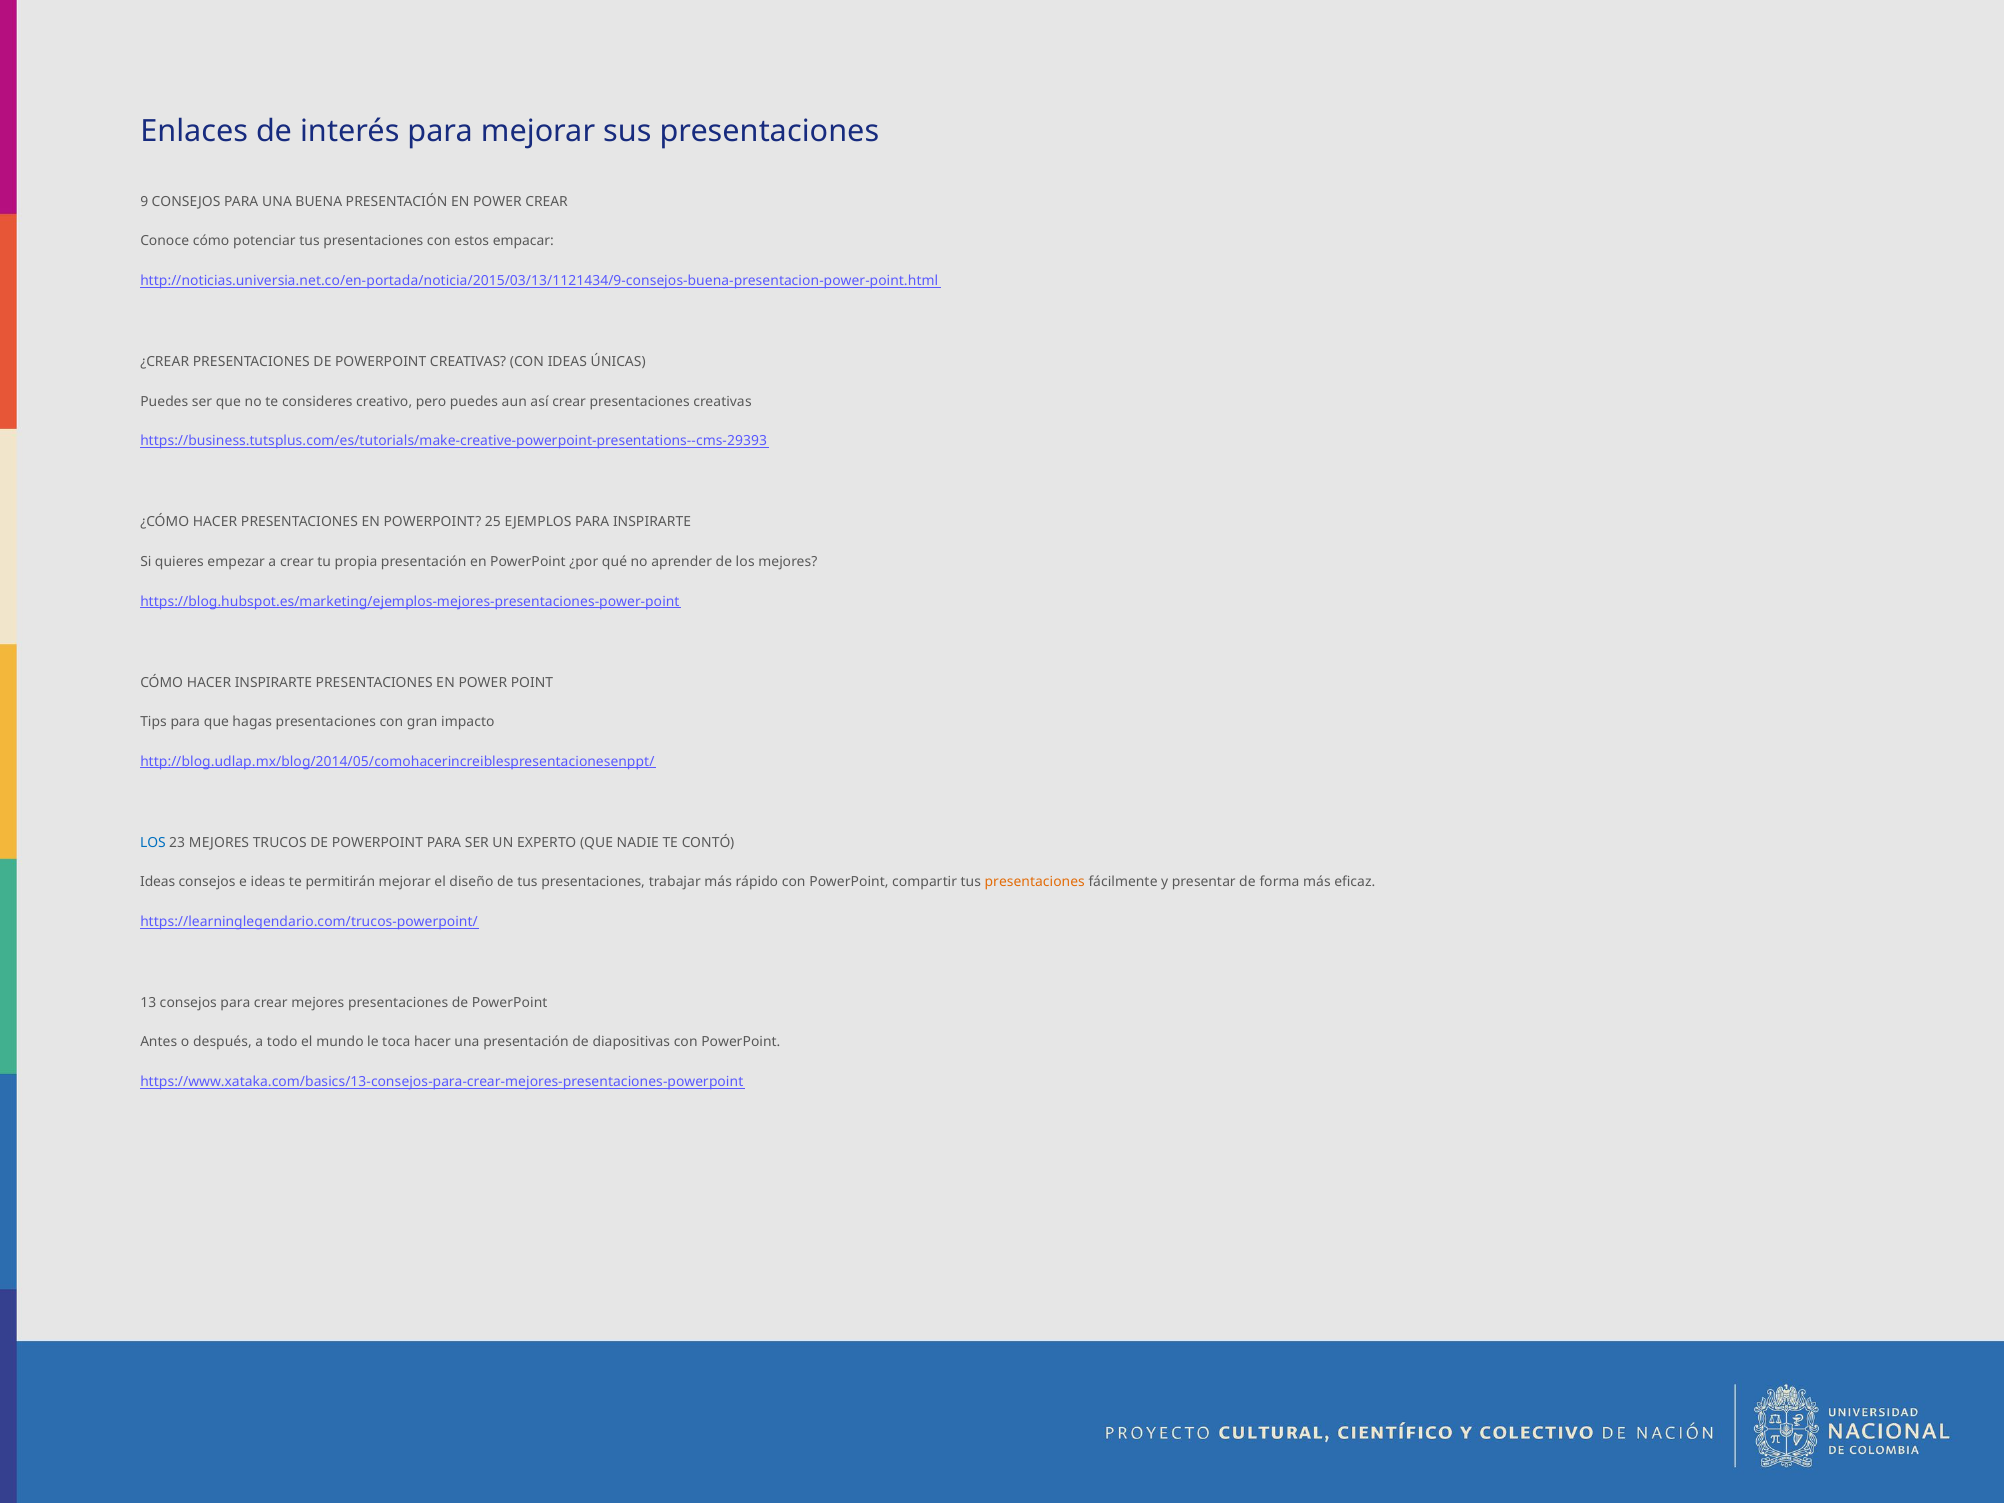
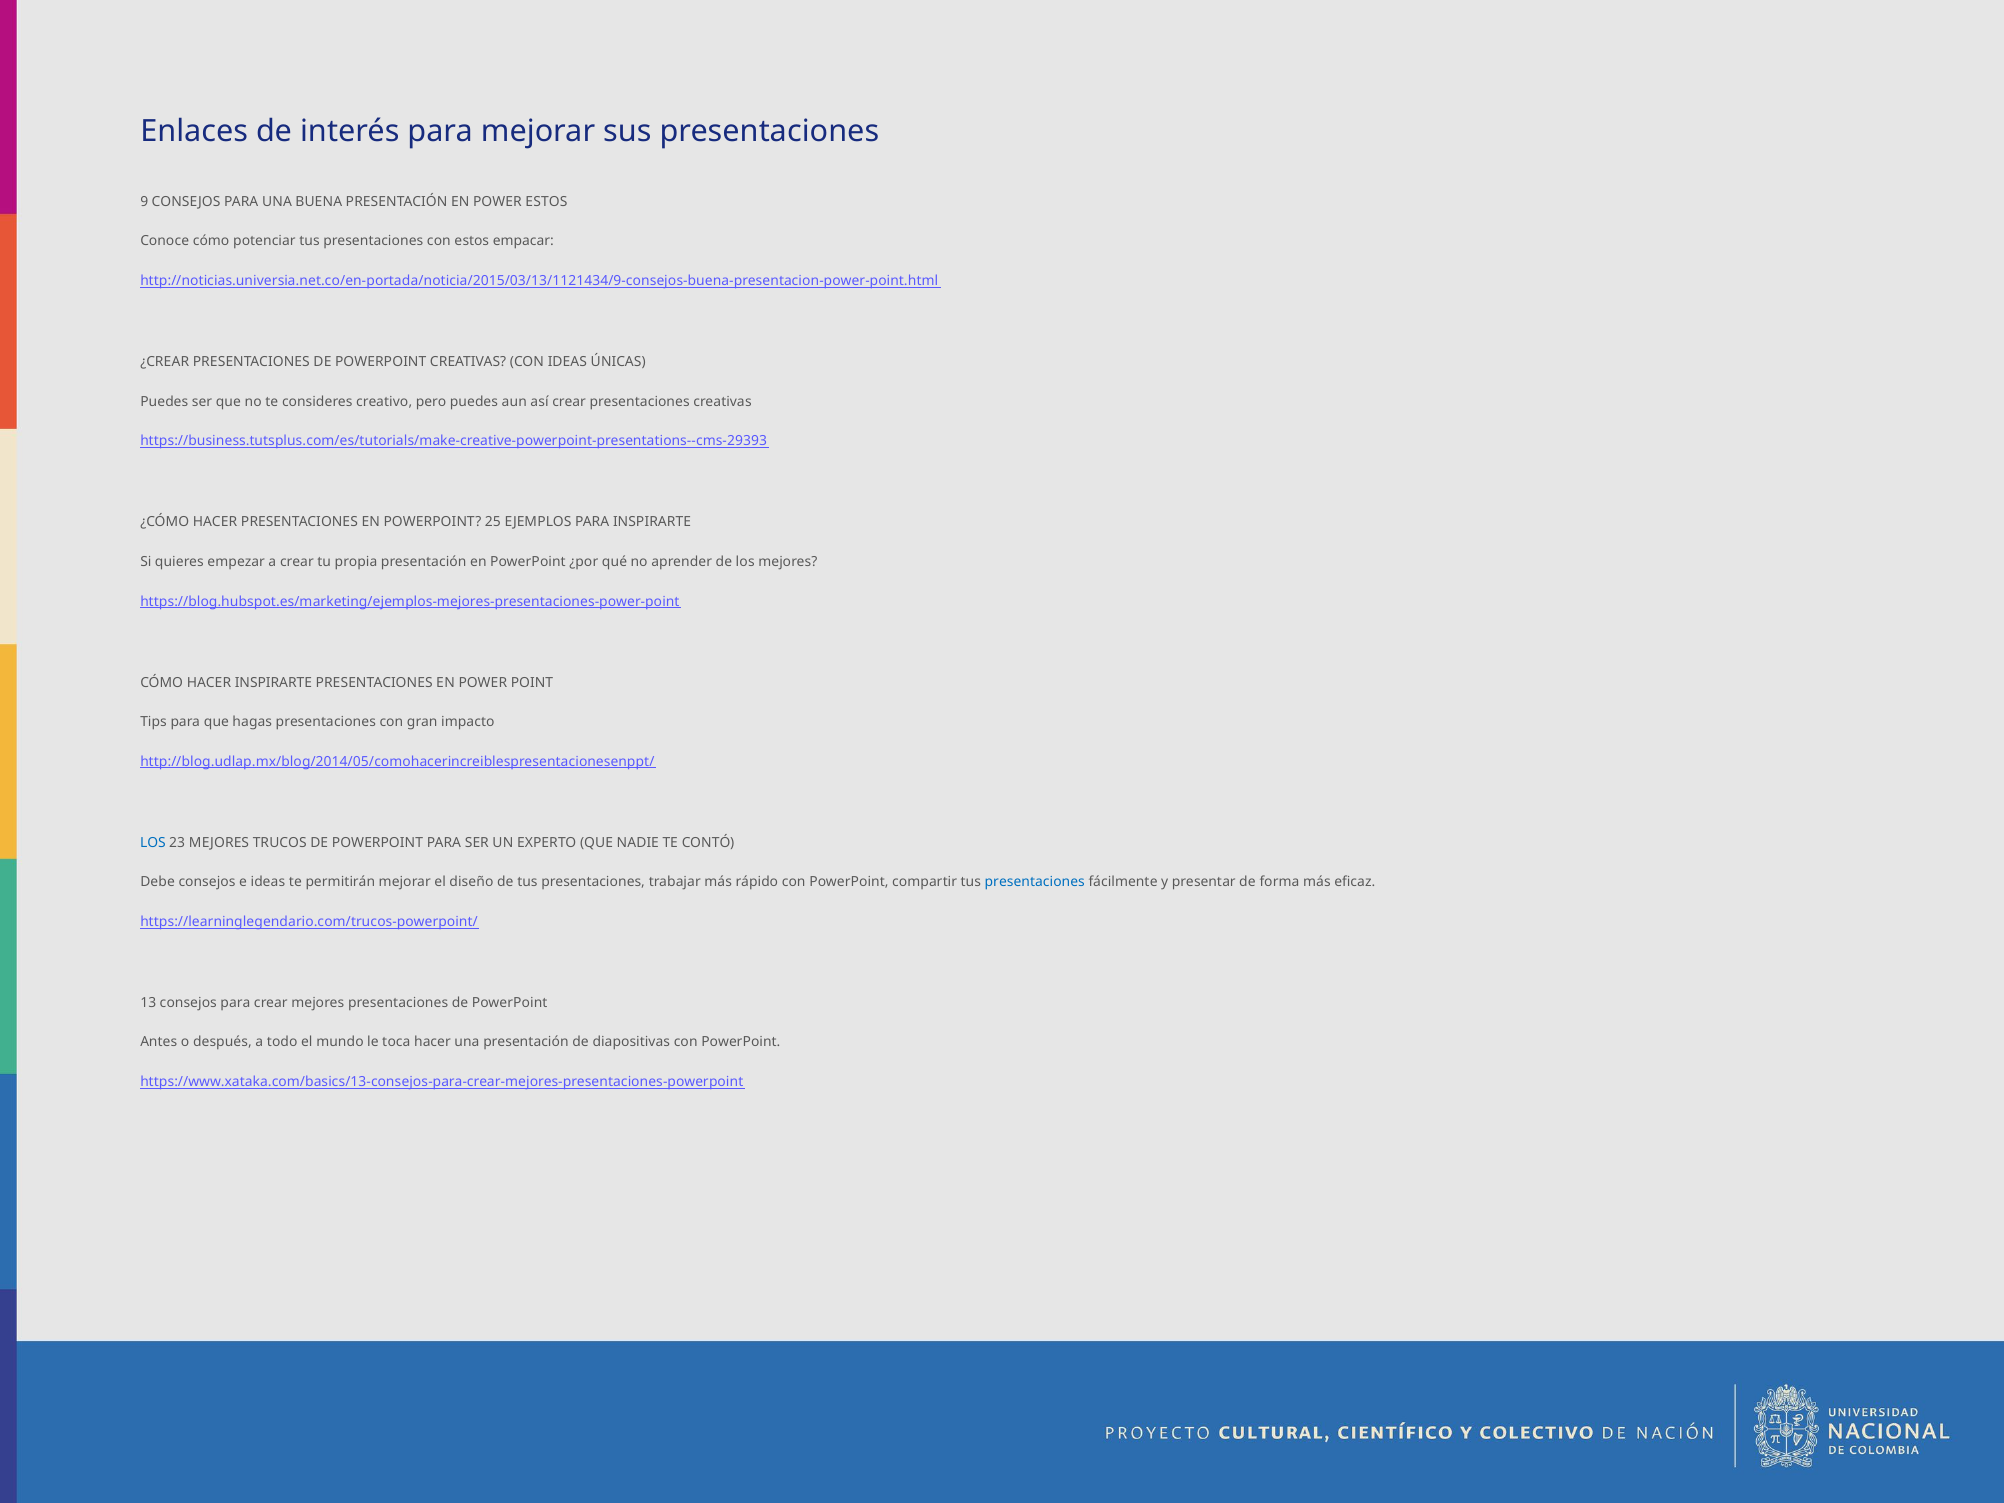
POWER CREAR: CREAR -> ESTOS (546, 202)
Ideas: Ideas -> Debe (158, 882)
presentaciones colour: orange -> blue (1035, 882)
